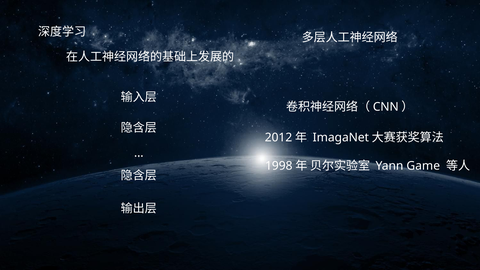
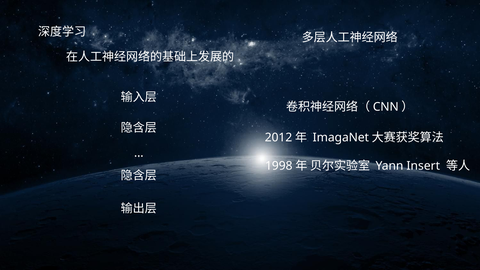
Game: Game -> Insert (423, 166)
